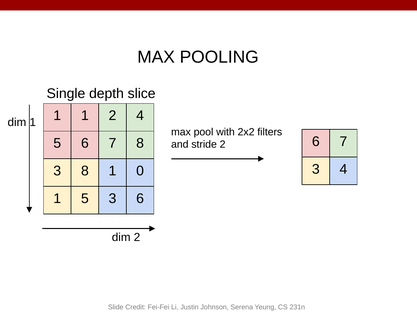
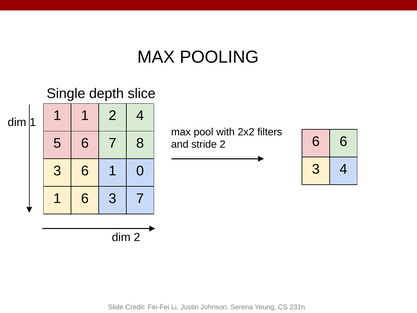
2 6 7: 7 -> 6 (343, 141)
3 8: 8 -> 6 (85, 171)
1 5: 5 -> 6 (85, 198)
3 6: 6 -> 7 (140, 198)
